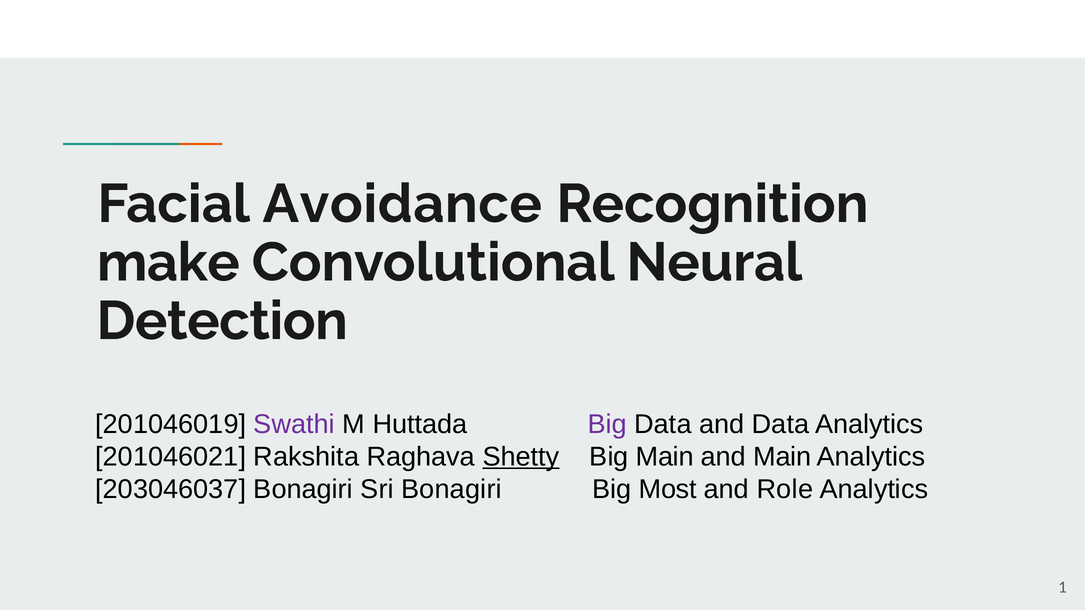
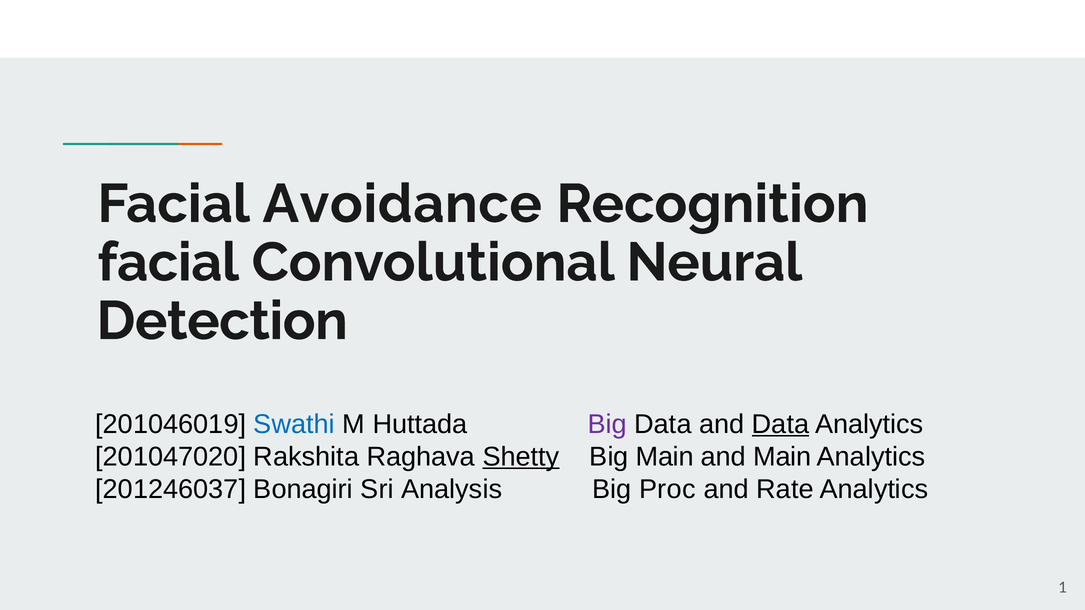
make: make -> facial (168, 263)
Swathi colour: purple -> blue (294, 424)
Data underline: none -> present (780, 424)
201046021: 201046021 -> 201047020 (171, 457)
203046037: 203046037 -> 201246037 (171, 489)
Sri Bonagiri: Bonagiri -> Analysis (452, 489)
Most: Most -> Proc (667, 489)
Role: Role -> Rate (785, 489)
